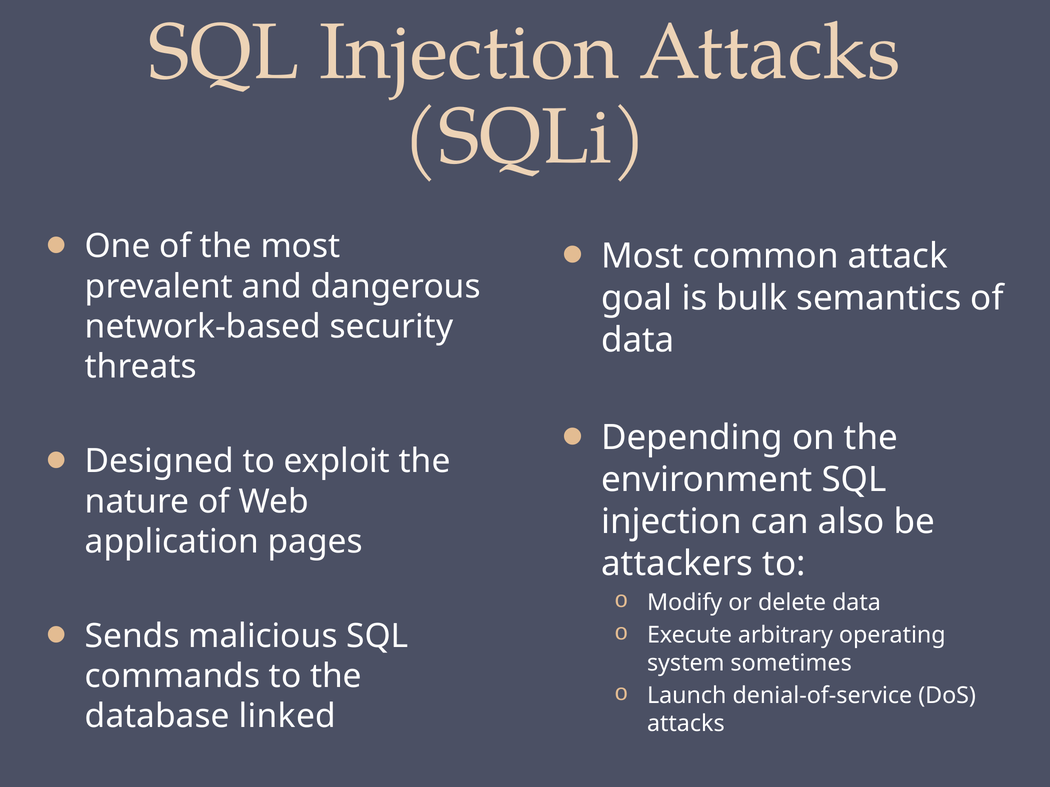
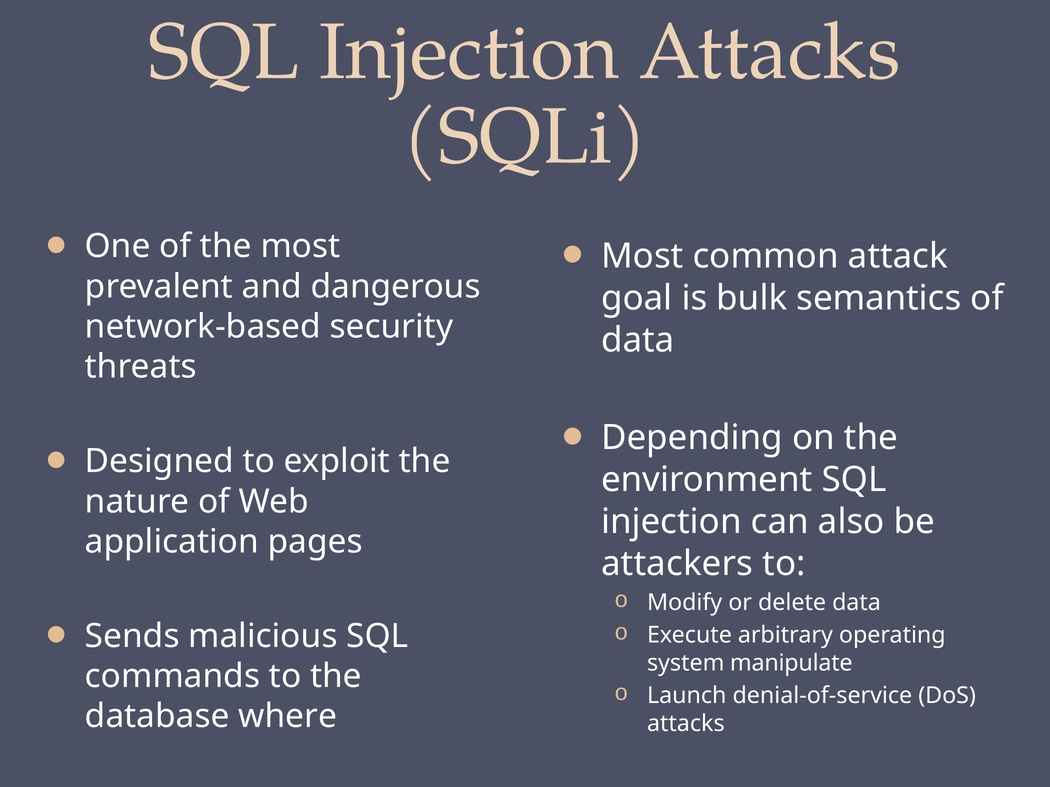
sometimes: sometimes -> manipulate (791, 664)
linked: linked -> where (288, 717)
